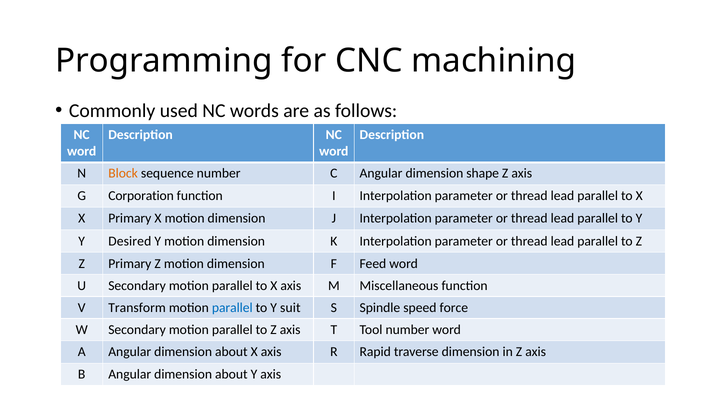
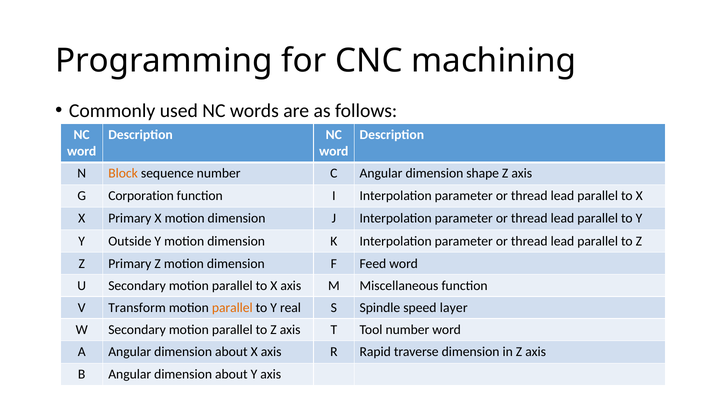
Desired: Desired -> Outside (130, 241)
parallel colour: blue -> orange (232, 308)
suit: suit -> real (290, 308)
force: force -> layer (454, 308)
